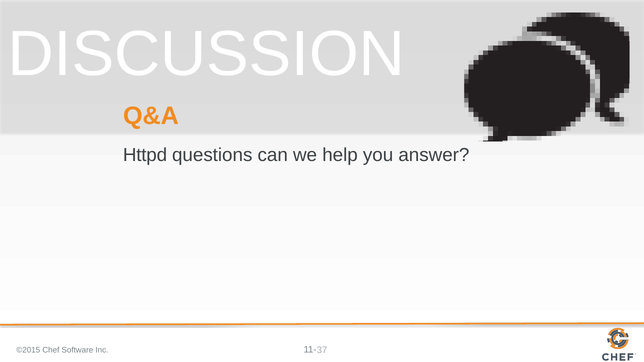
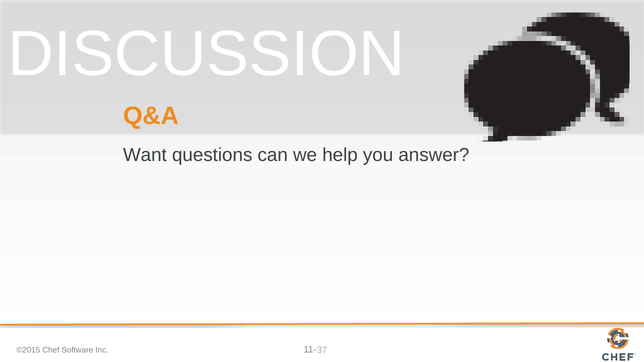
Httpd: Httpd -> Want (145, 155)
